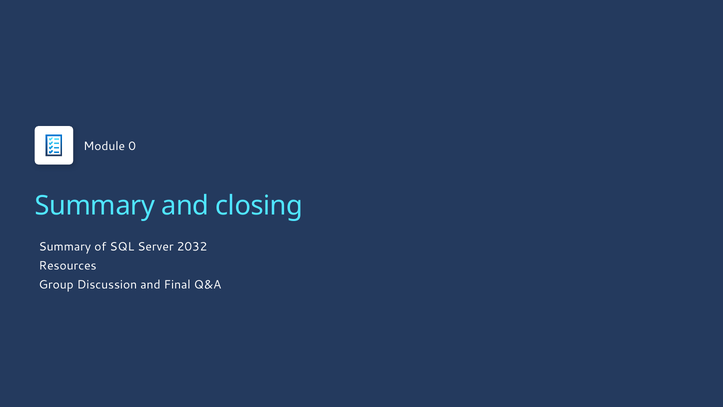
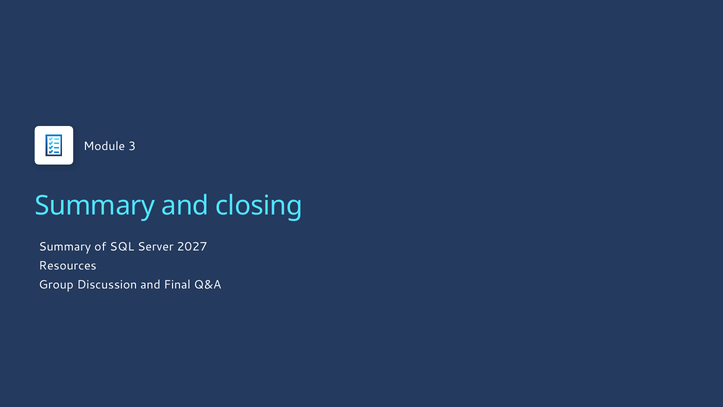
0: 0 -> 3 (132, 146)
2032: 2032 -> 2027 (192, 246)
